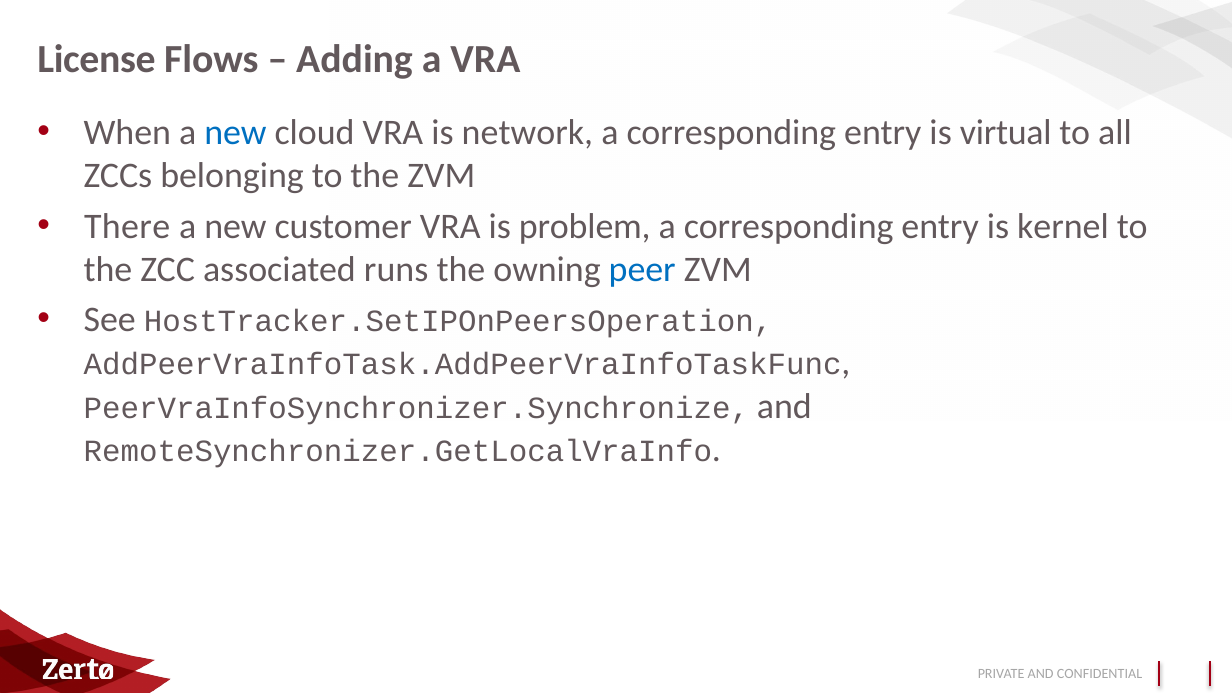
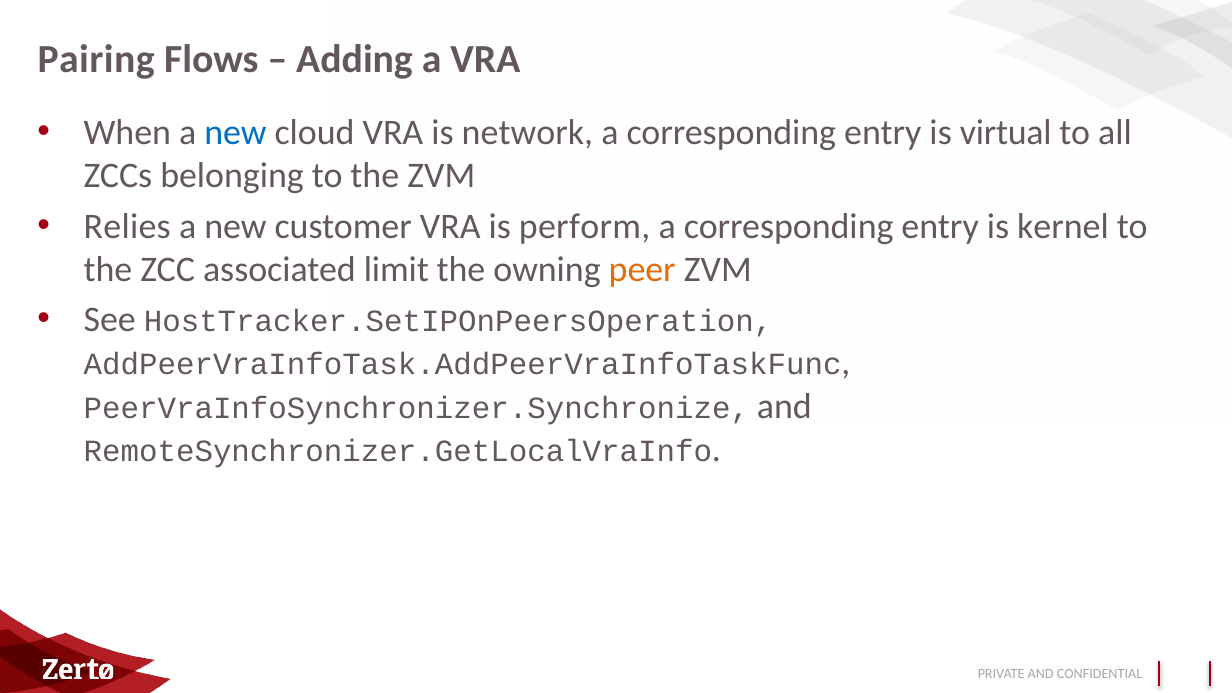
License: License -> Pairing (96, 59)
There: There -> Relies (127, 226)
problem: problem -> perform (585, 226)
runs: runs -> limit (396, 270)
peer colour: blue -> orange (642, 270)
